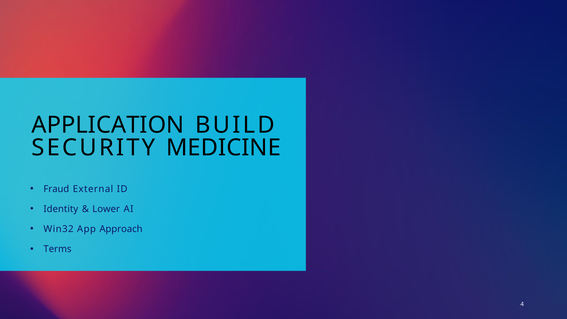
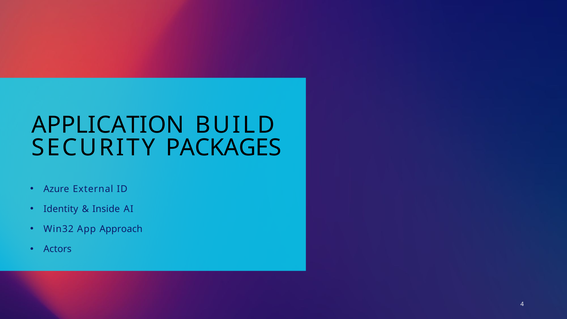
MEDICINE: MEDICINE -> PACKAGES (224, 148)
Fraud: Fraud -> Azure (56, 189)
Lower: Lower -> Inside (106, 209)
Terms: Terms -> Actors (58, 249)
